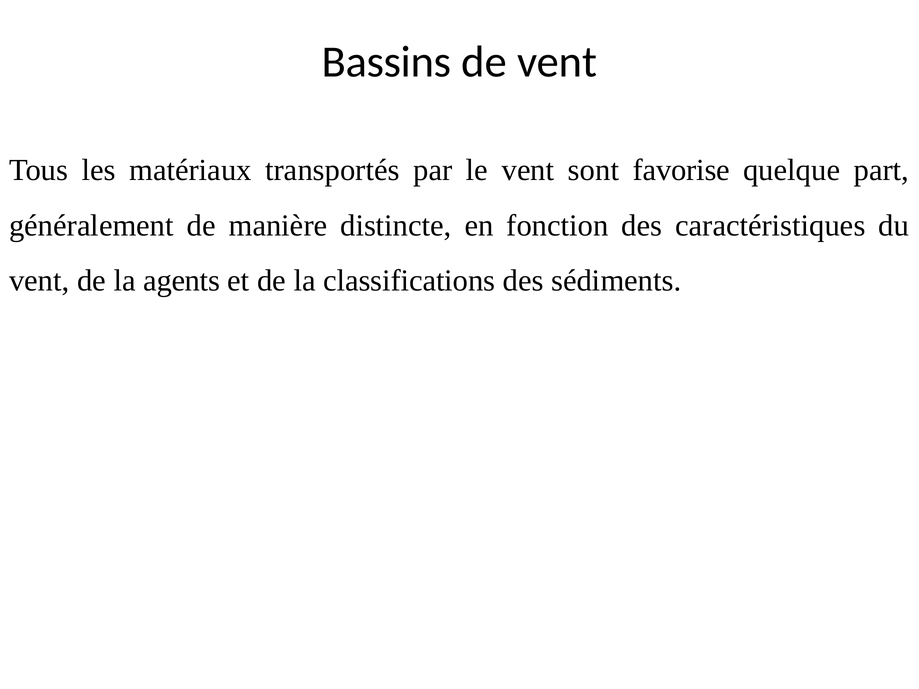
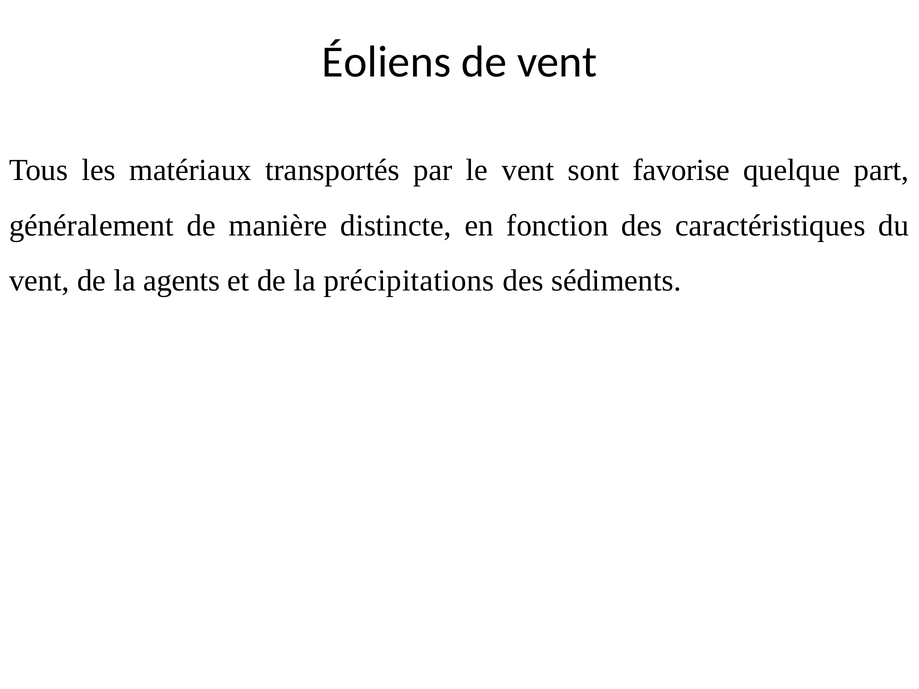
Bassins: Bassins -> Éoliens (386, 62)
classifications: classifications -> précipitations (409, 281)
